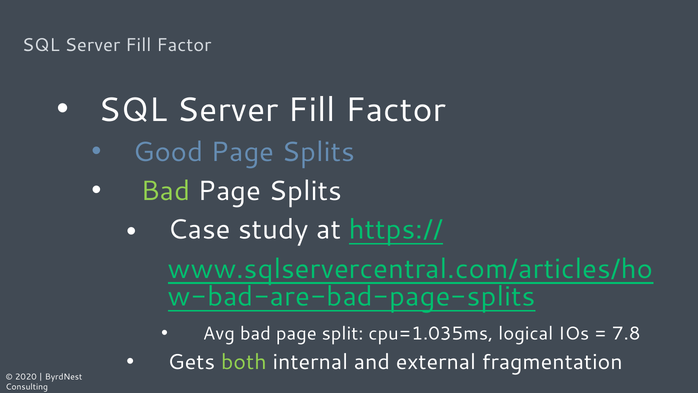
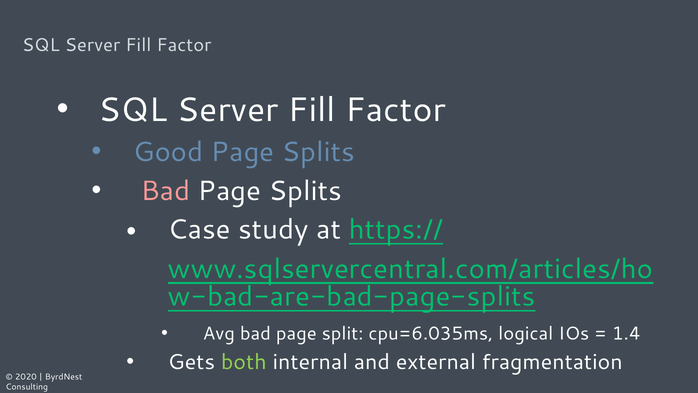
Bad colour: light green -> pink (166, 191)
cpu=1.035ms: cpu=1.035ms -> cpu=6.035ms (431, 333)
7.8: 7.8 -> 1.4 (626, 333)
